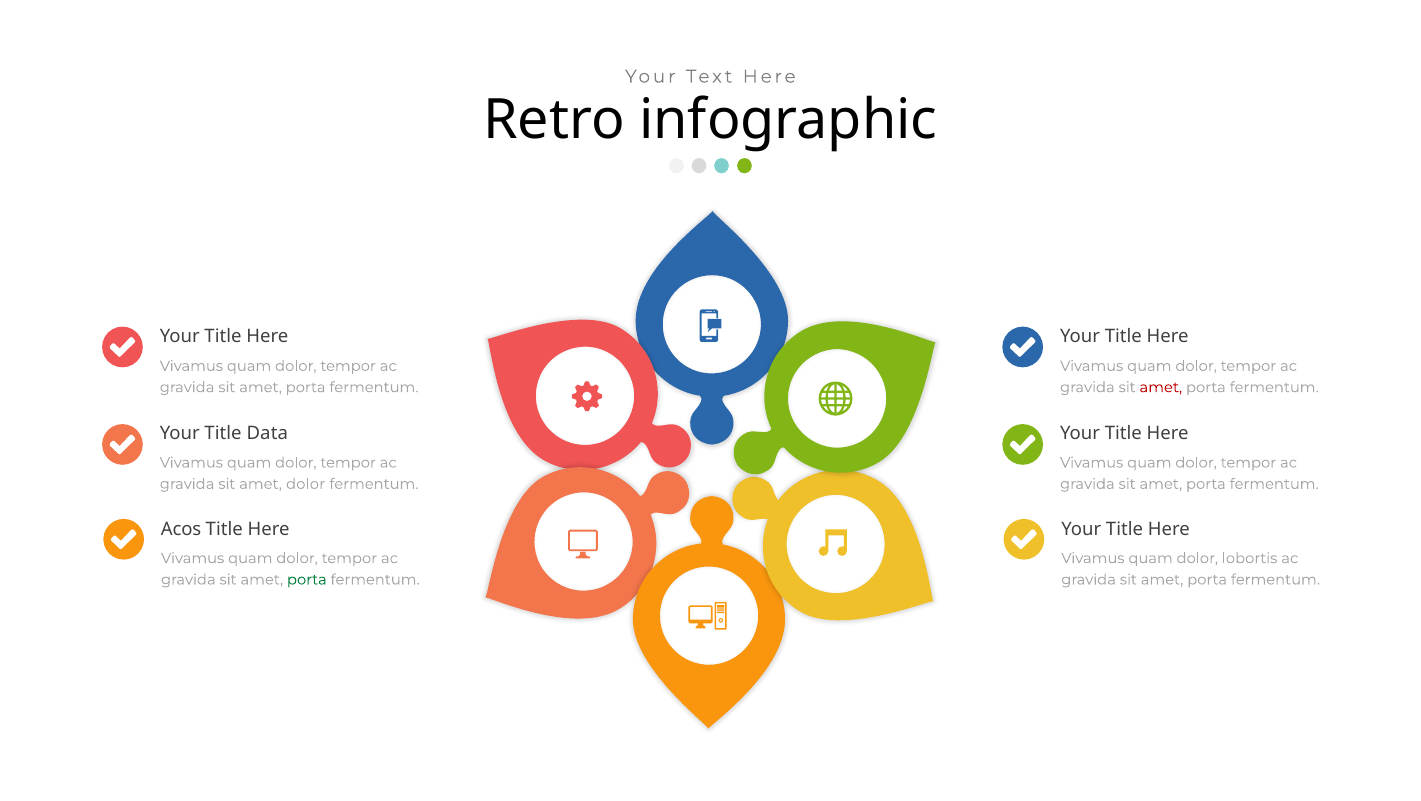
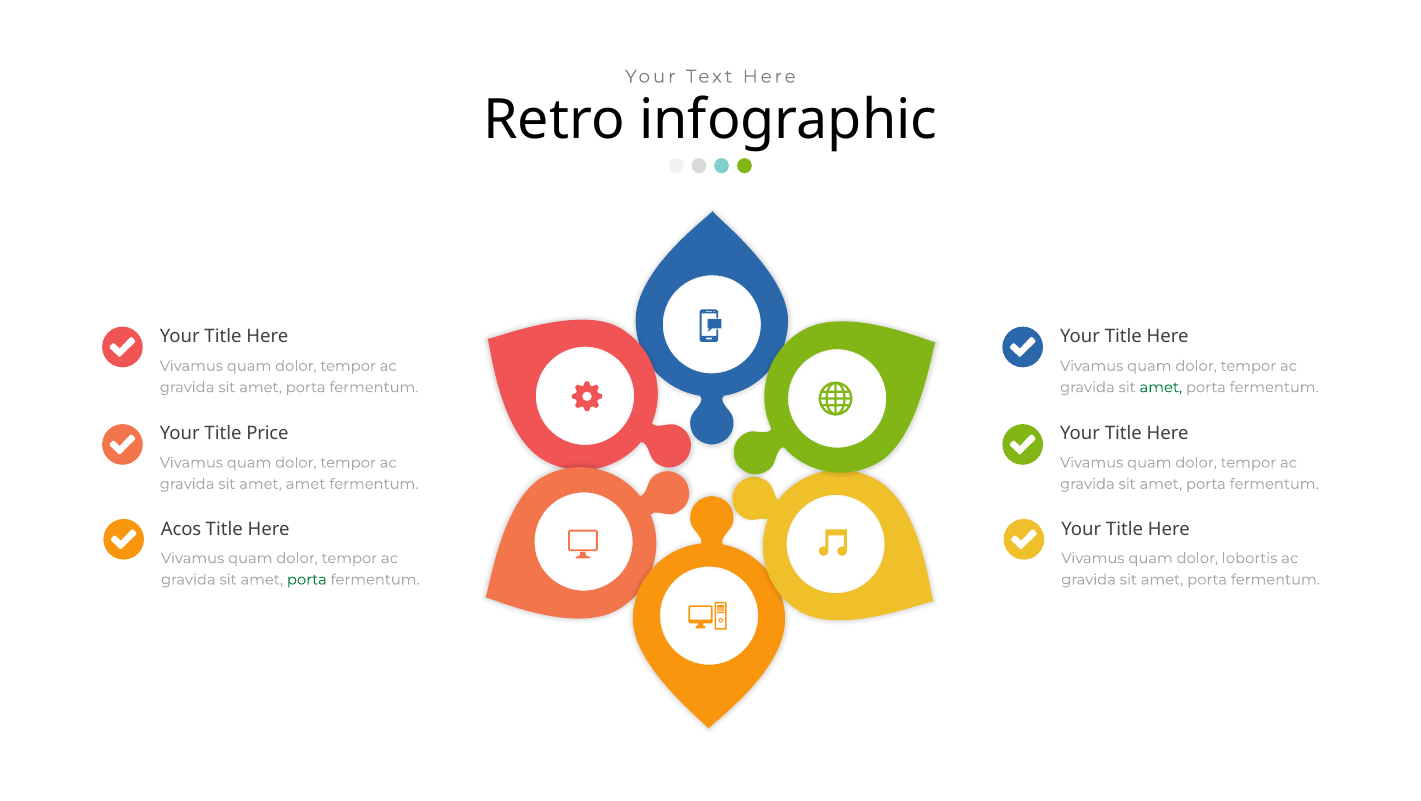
amet colour: red -> green (1161, 387)
Data: Data -> Price (267, 433)
amet dolor: dolor -> amet (306, 484)
